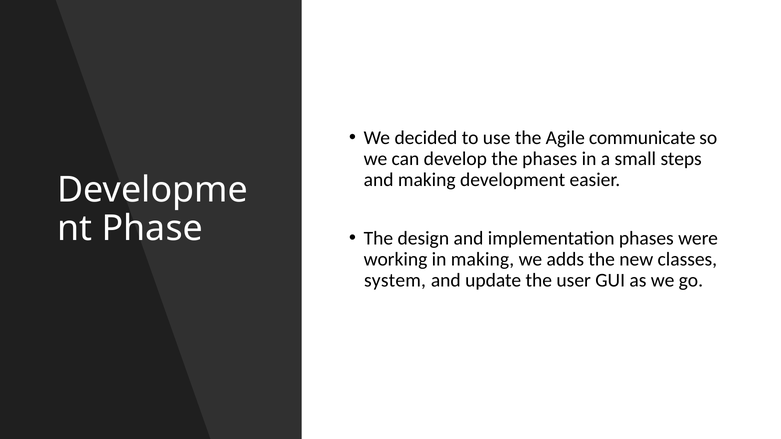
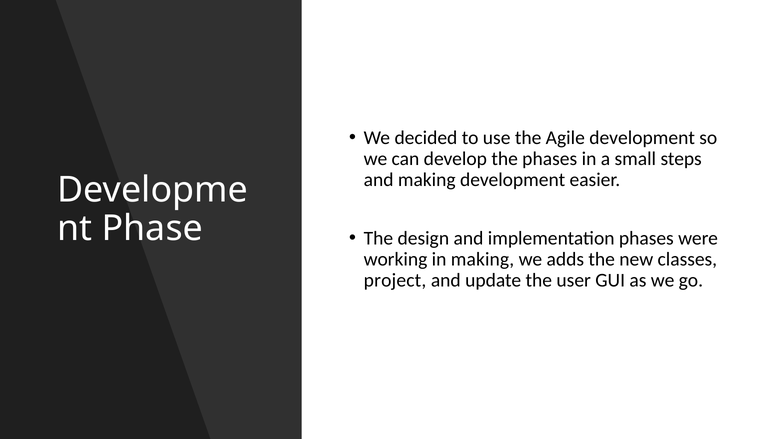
Agile communicate: communicate -> development (642, 138)
system: system -> project (395, 281)
